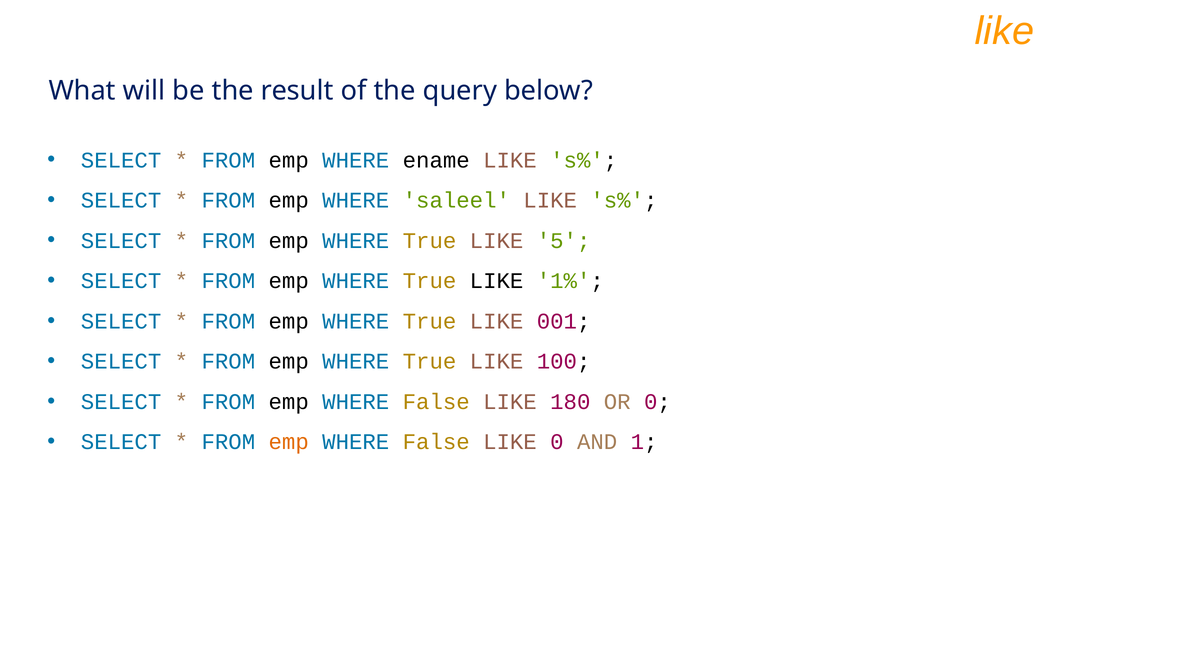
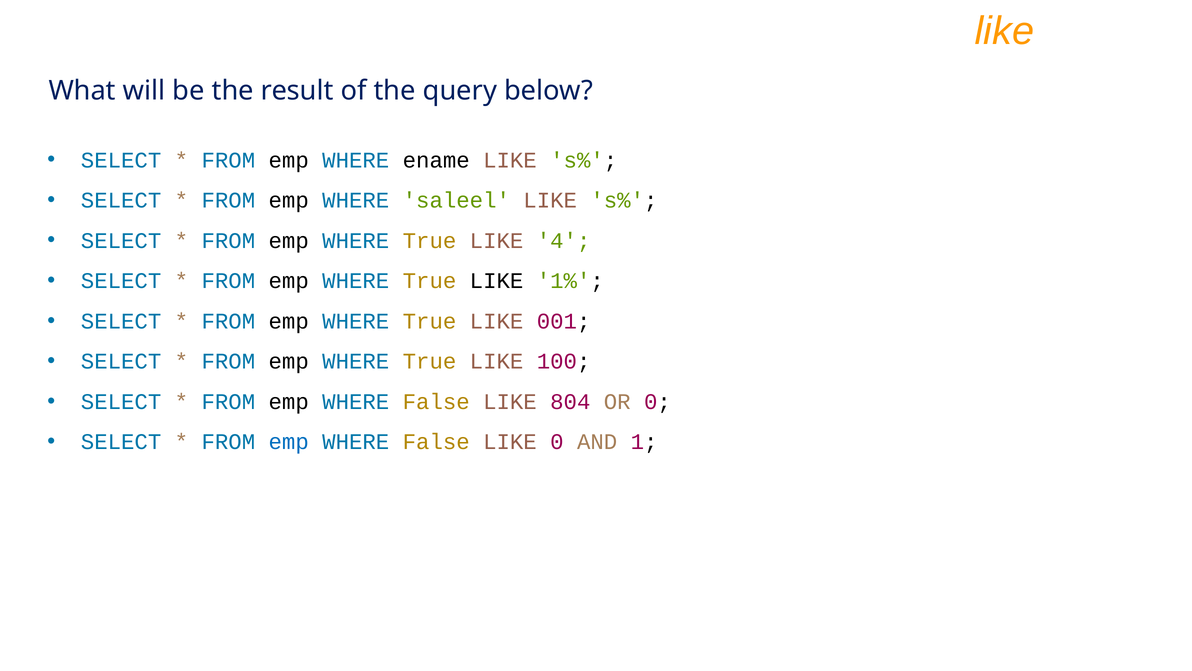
5: 5 -> 4 (564, 241)
180: 180 -> 804 (570, 402)
emp colour: orange -> blue (289, 442)
